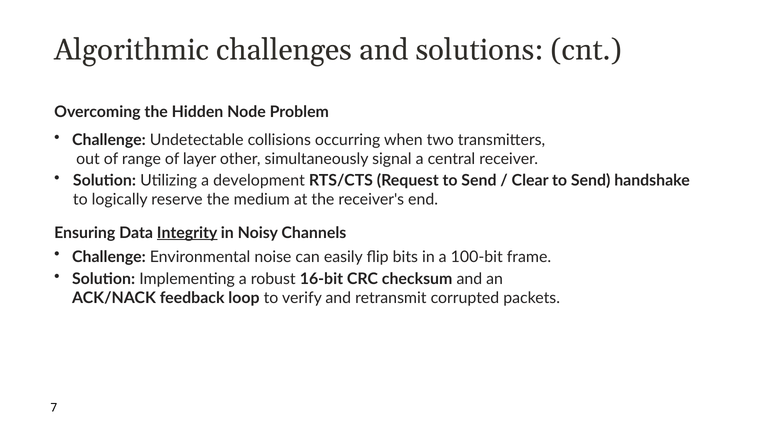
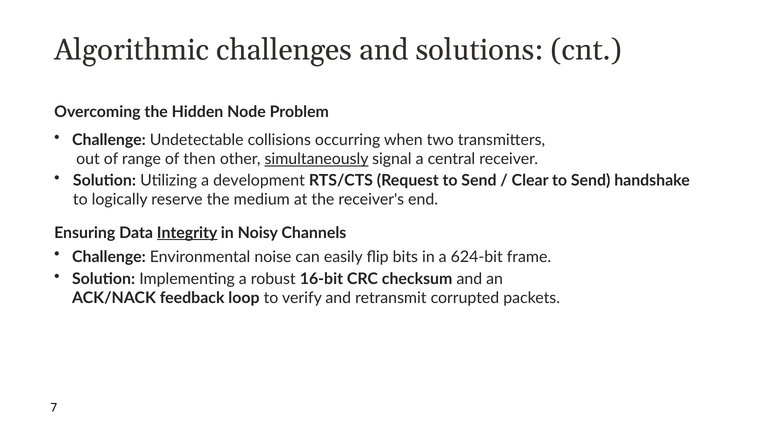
layer: layer -> then (199, 159)
simultaneously underline: none -> present (317, 159)
100-bit: 100-bit -> 624-bit (477, 257)
